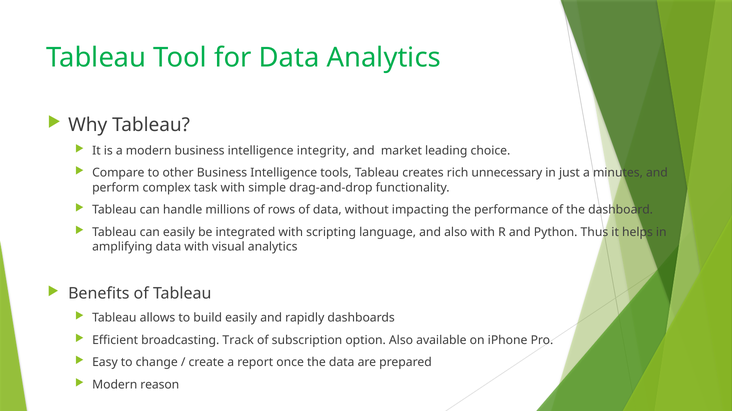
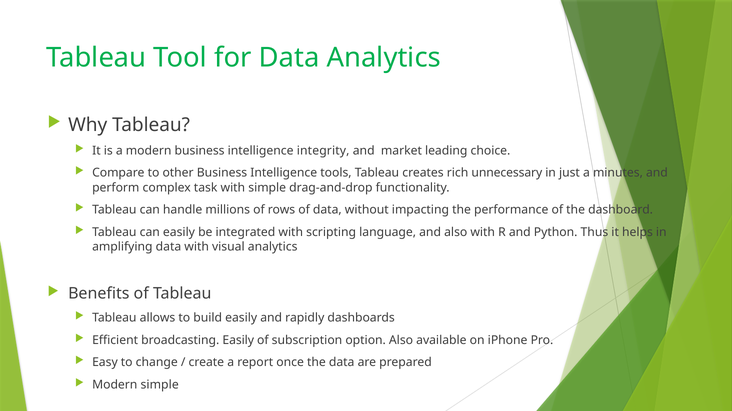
broadcasting Track: Track -> Easily (238, 341)
Modern reason: reason -> simple (160, 385)
